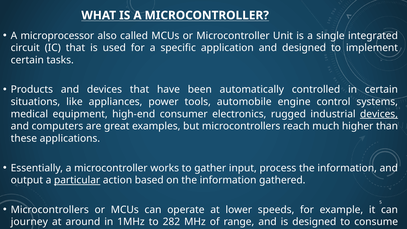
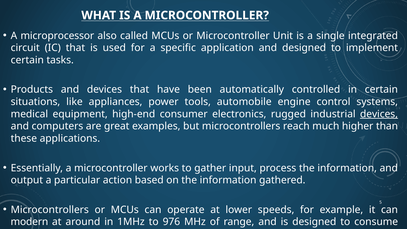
particular underline: present -> none (77, 180)
journey: journey -> modern (29, 222)
282: 282 -> 976 (171, 222)
